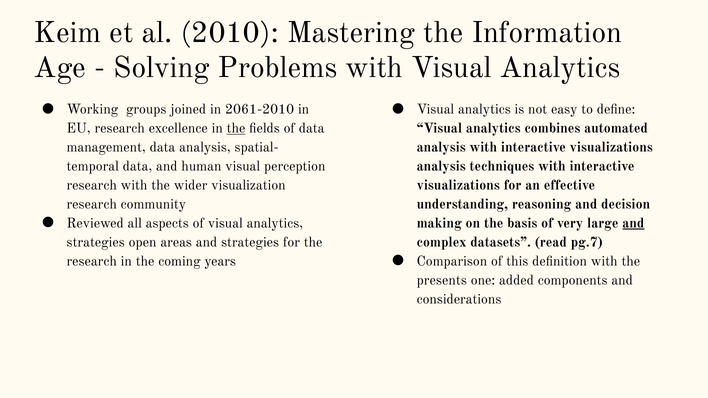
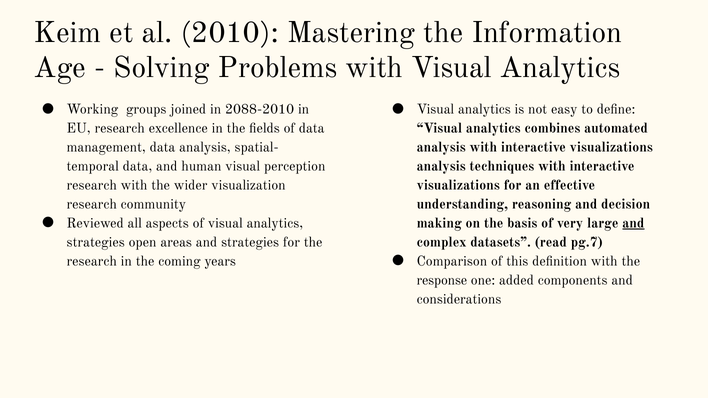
2061-2010: 2061-2010 -> 2088-2010 (260, 109)
the underline: present -> none (236, 128)
presents: presents -> response (442, 280)
